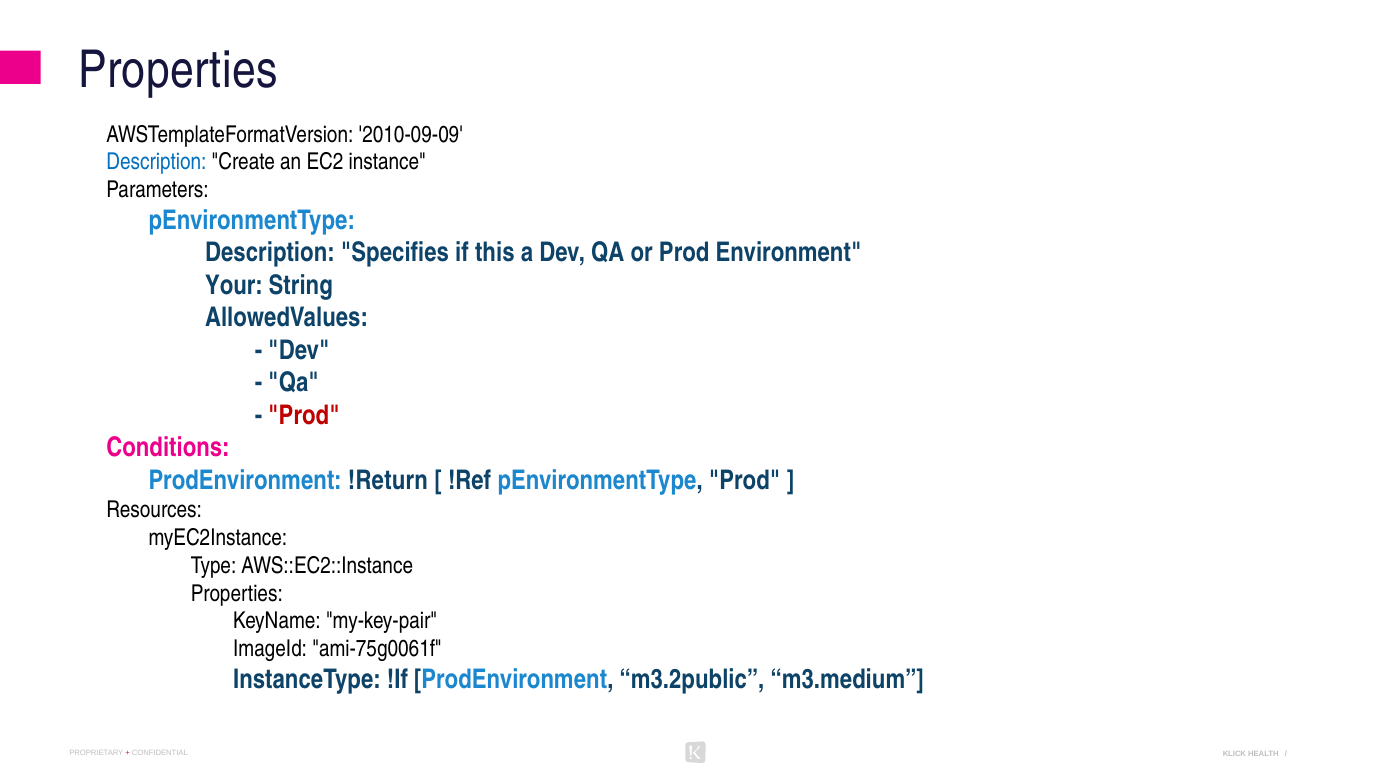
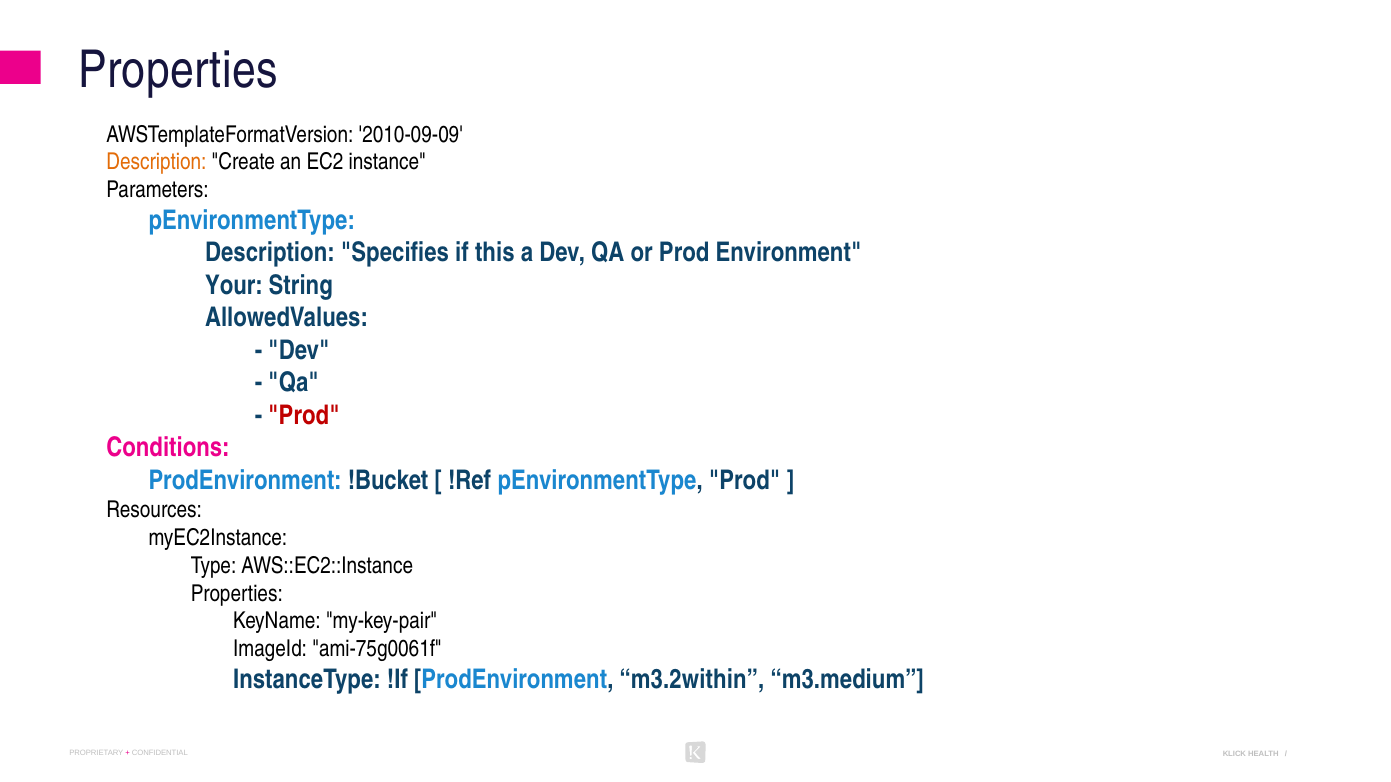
Description colour: blue -> orange (156, 162)
!Return: !Return -> !Bucket (388, 480)
m3.2public: m3.2public -> m3.2within (692, 680)
